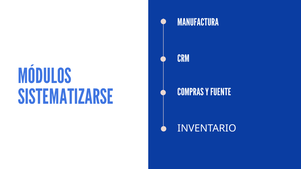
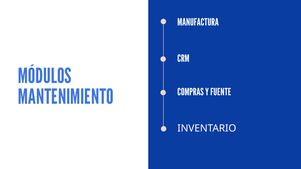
SISTEMATIZARSE: SISTEMATIZARSE -> MANTENIMIENTO (66, 97)
